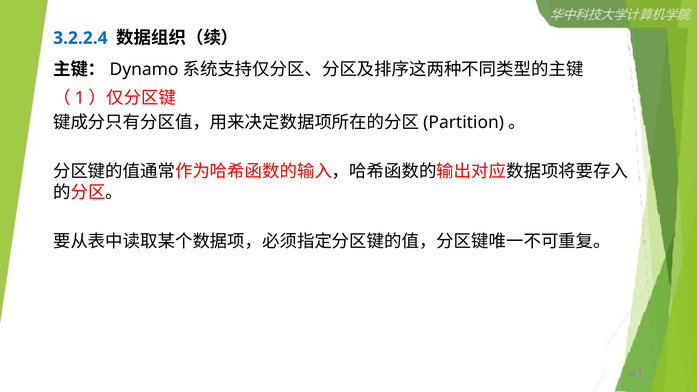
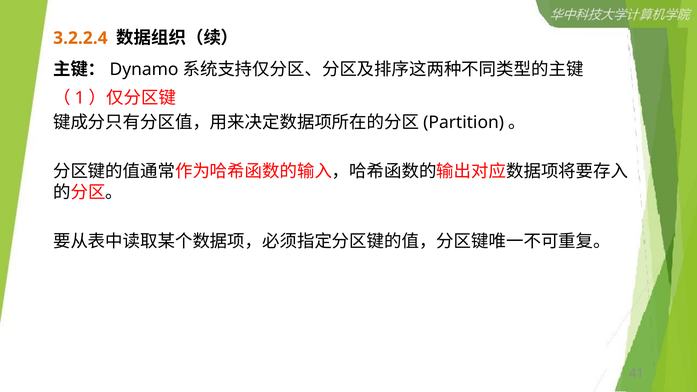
3.2.2.4 colour: blue -> orange (80, 38)
